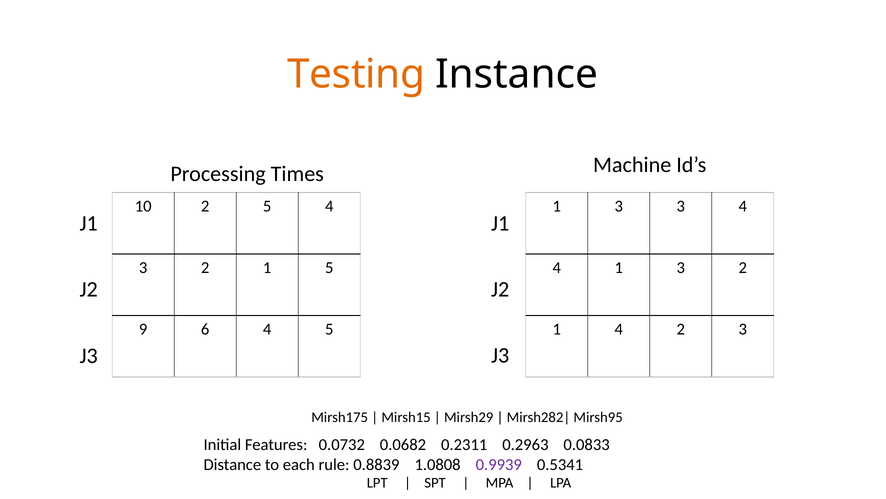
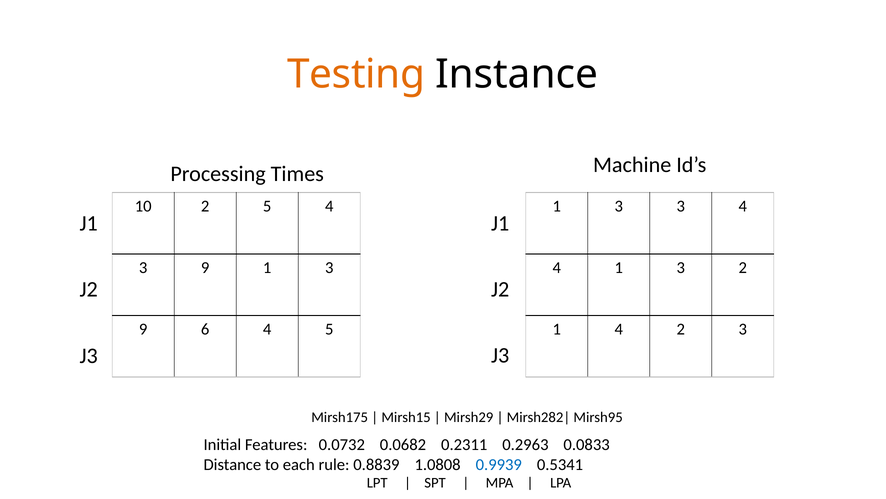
2: 2 -> 9 (205, 267)
5: 5 -> 3 (329, 267)
0.9939 colour: purple -> blue (499, 464)
